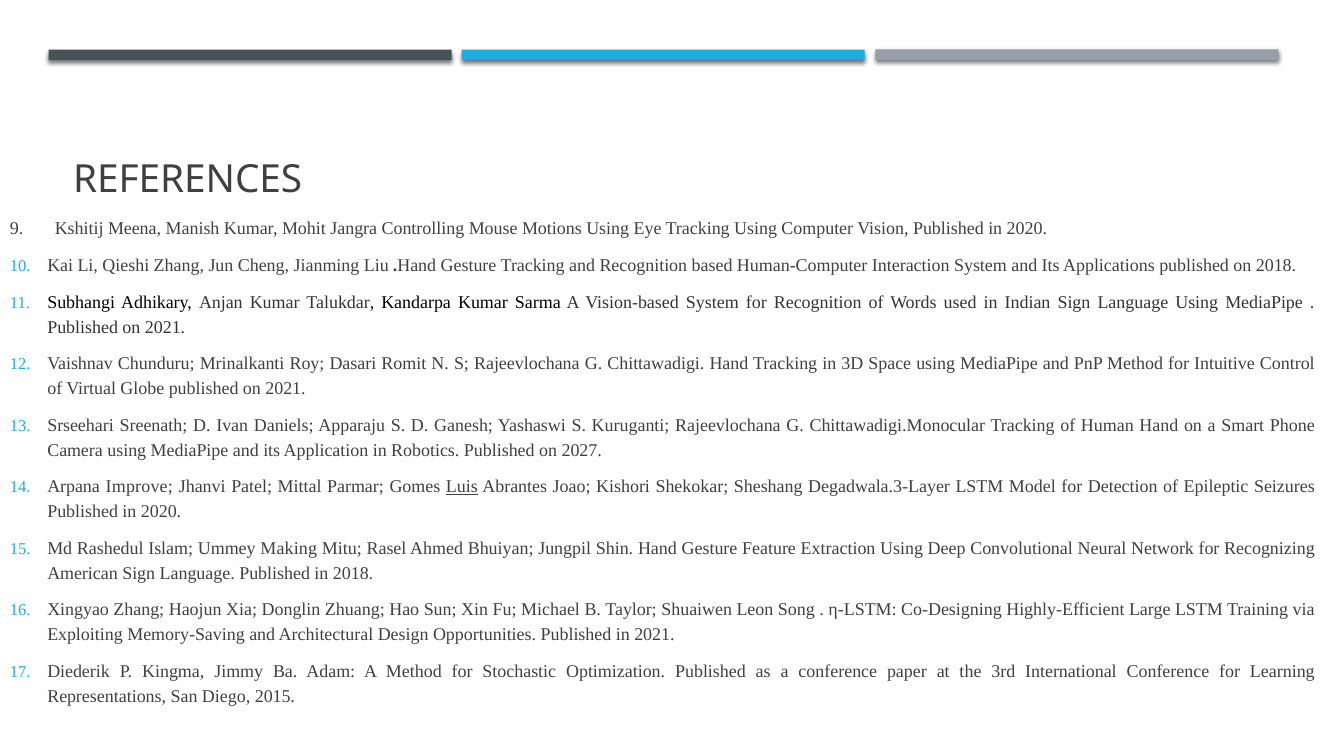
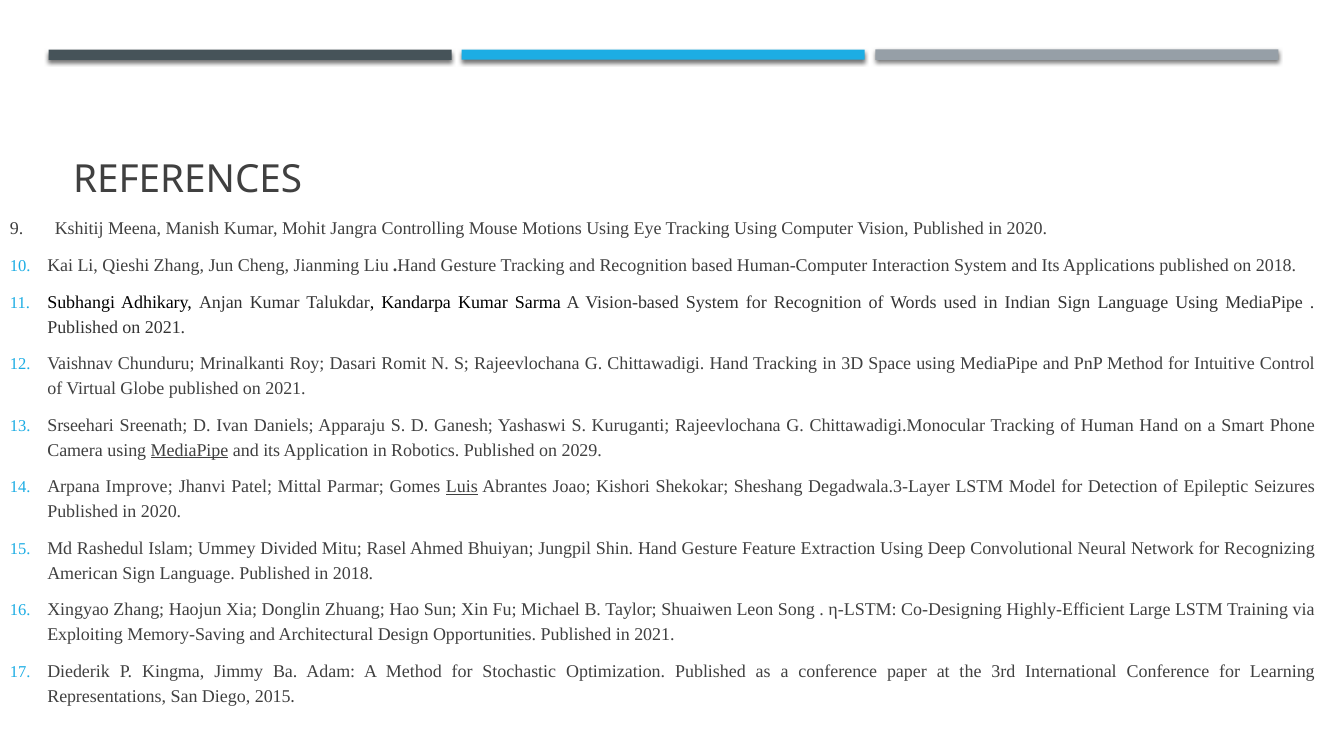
MediaPipe underline: none -> present (190, 450)
2027: 2027 -> 2029 (582, 450)
Making: Making -> Divided (289, 549)
